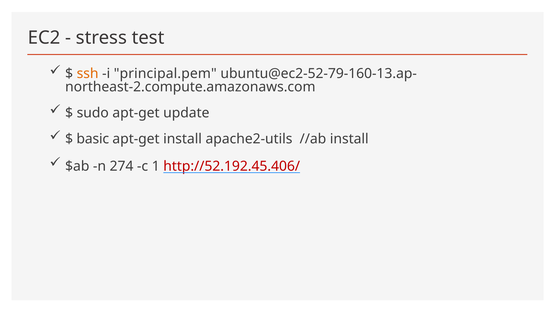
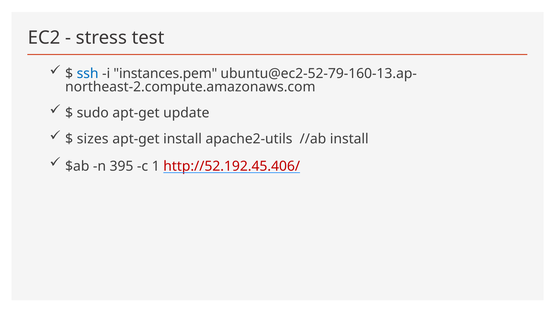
ssh colour: orange -> blue (88, 74)
principal.pem: principal.pem -> instances.pem (165, 74)
basic: basic -> sizes (93, 139)
274: 274 -> 395 (122, 166)
